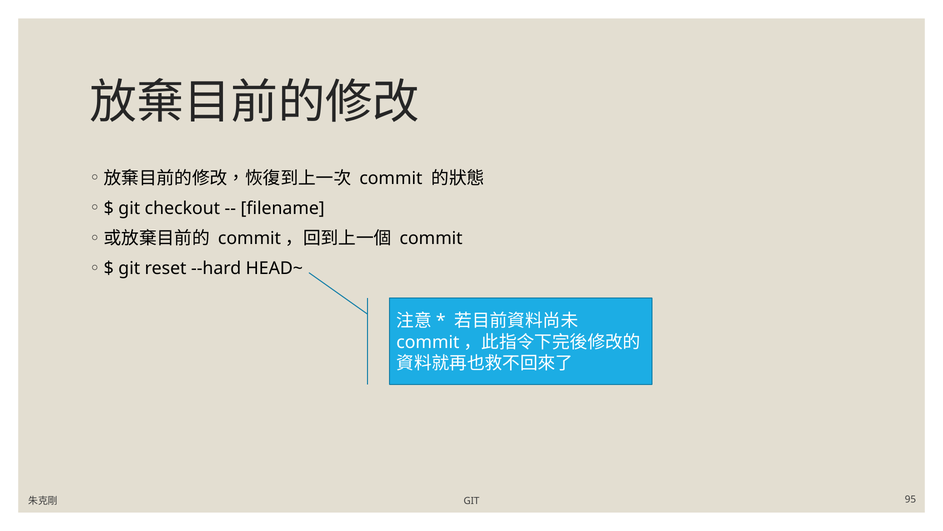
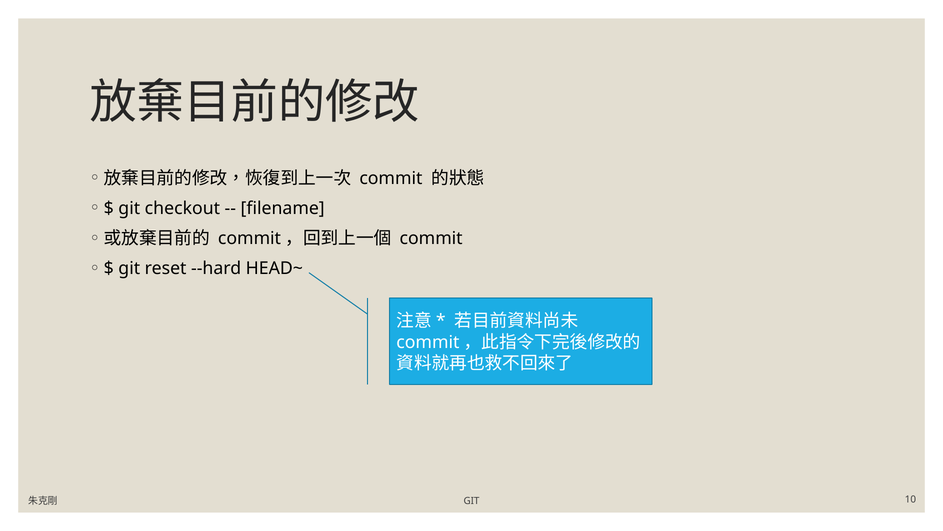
95: 95 -> 10 (910, 499)
